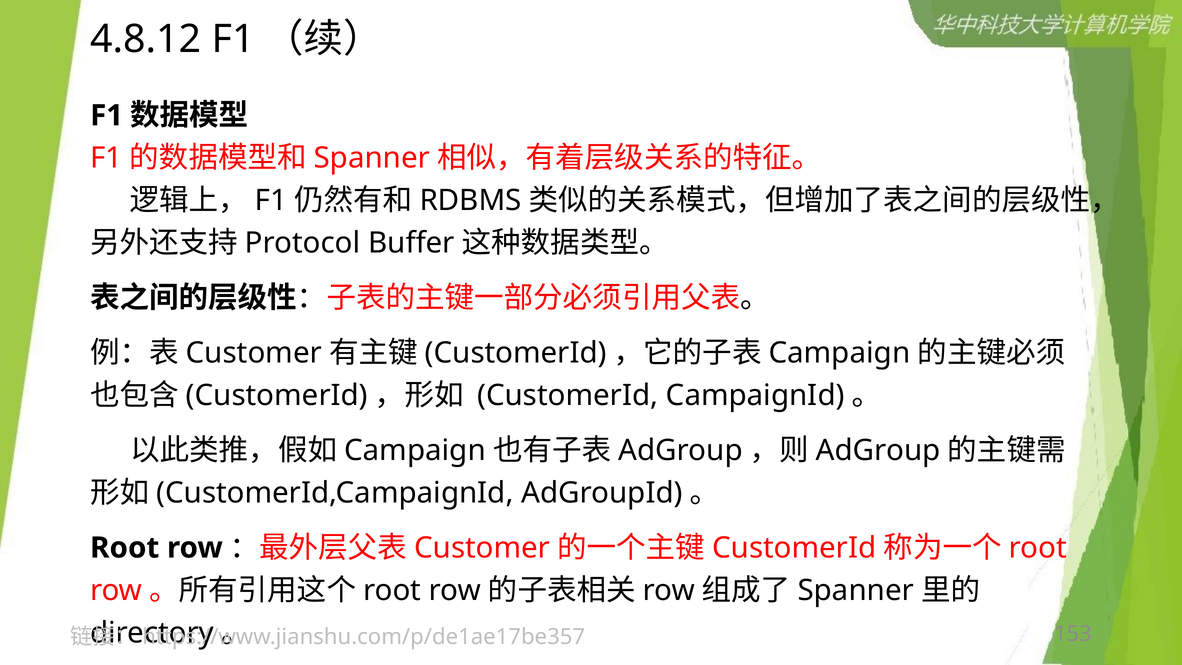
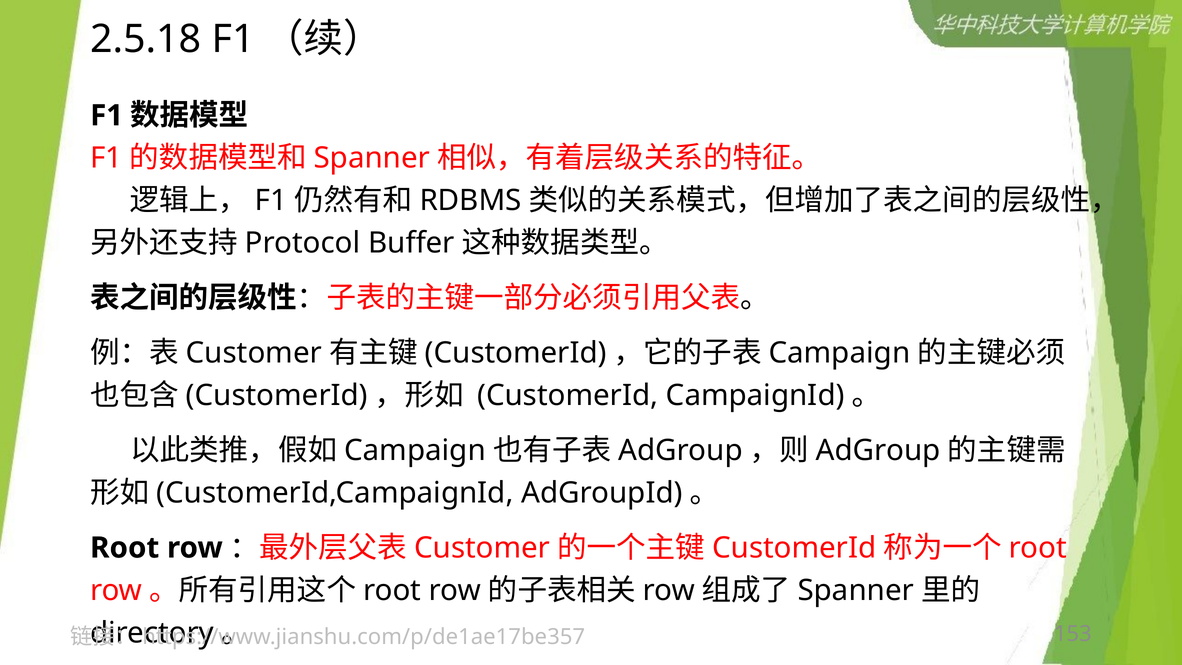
4.8.12: 4.8.12 -> 2.5.18 (146, 39)
